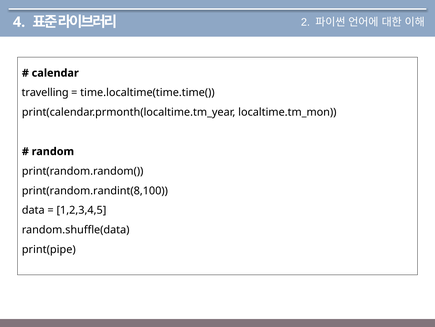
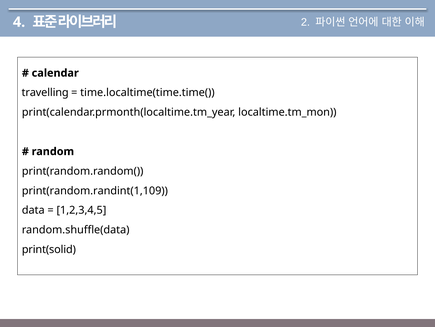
print(random.randint(8,100: print(random.randint(8,100 -> print(random.randint(1,109 (95, 190)
print(pipe: print(pipe -> print(solid (49, 249)
